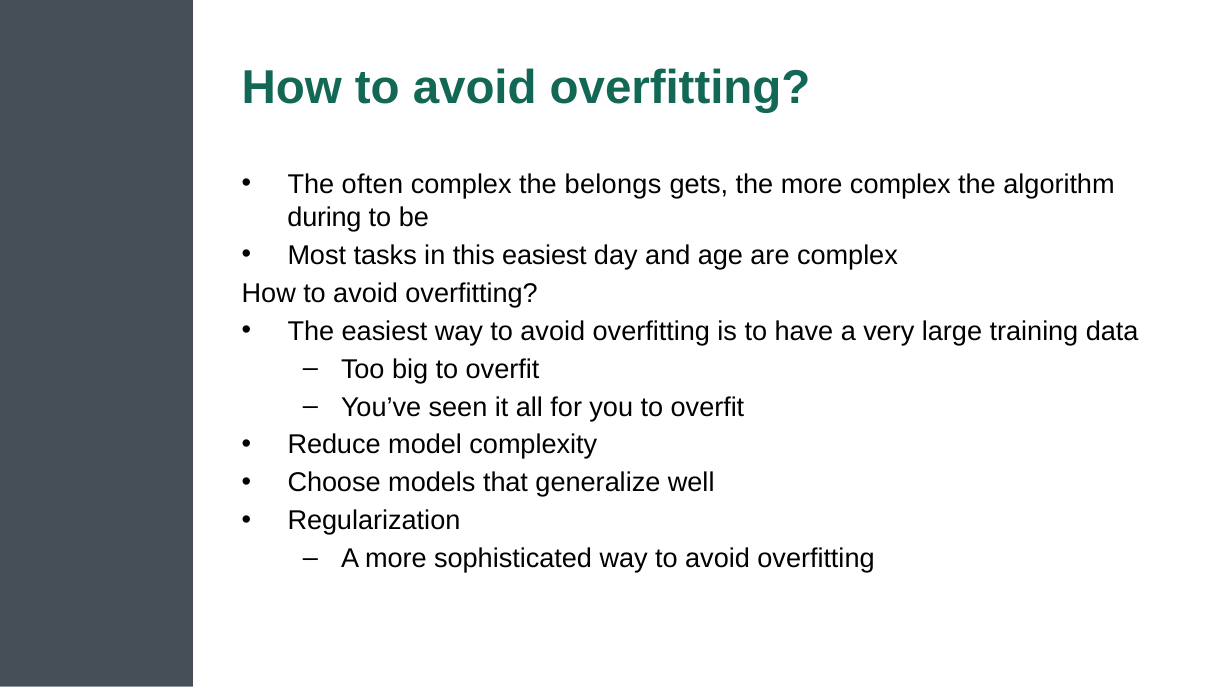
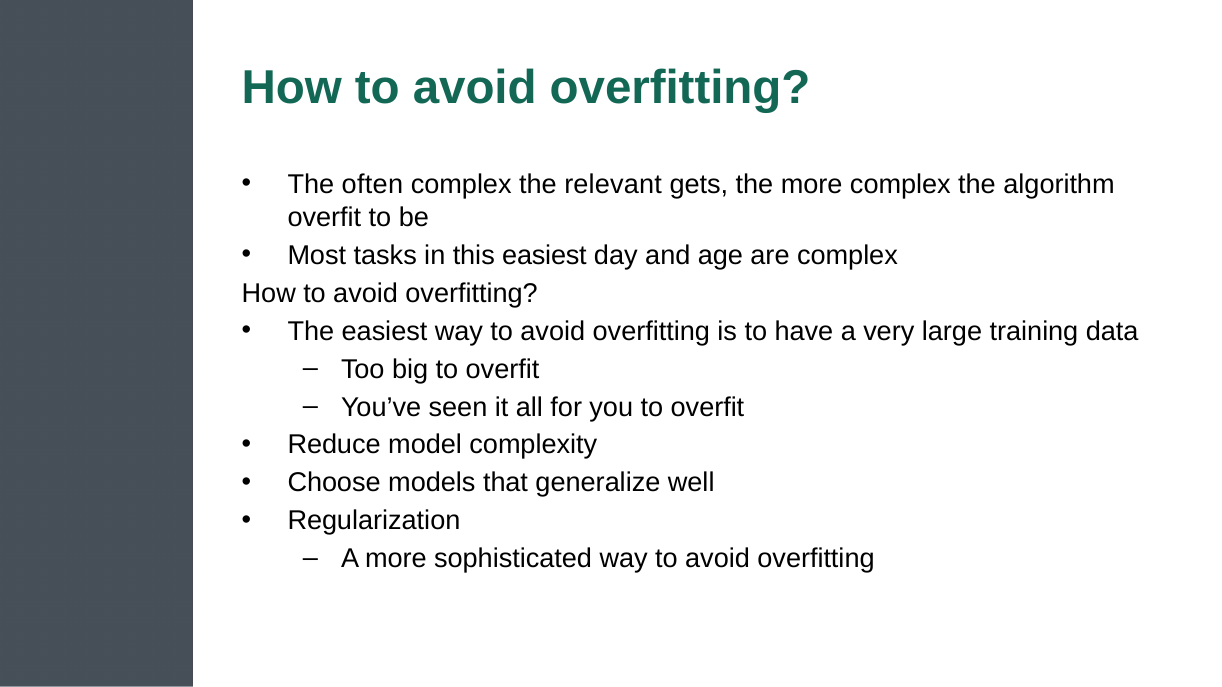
belongs: belongs -> relevant (613, 185)
during: during -> overfit (324, 217)
